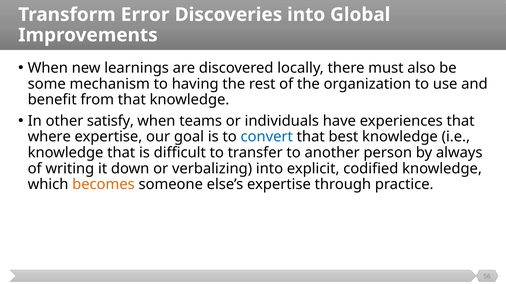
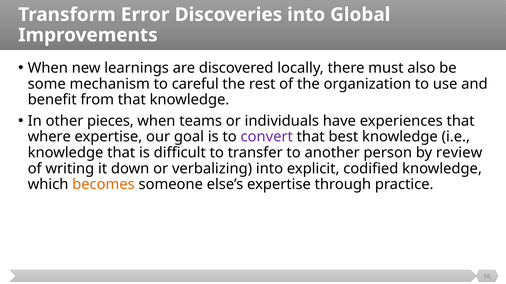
having: having -> careful (195, 84)
satisfy: satisfy -> pieces (110, 121)
convert colour: blue -> purple (267, 137)
always: always -> review (459, 153)
